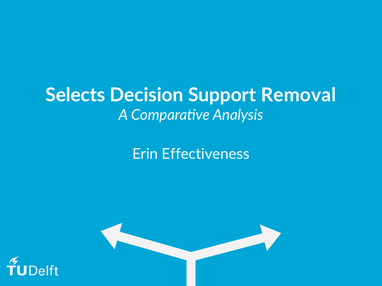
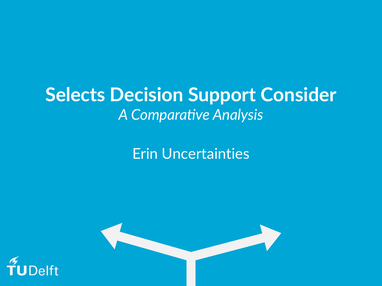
Removal: Removal -> Consider (299, 95)
Effectiveness: Effectiveness -> Uncertainties (206, 154)
